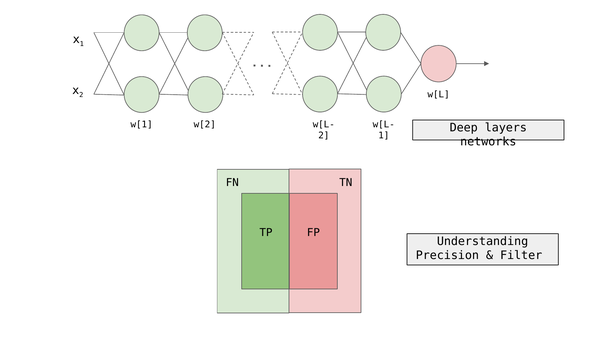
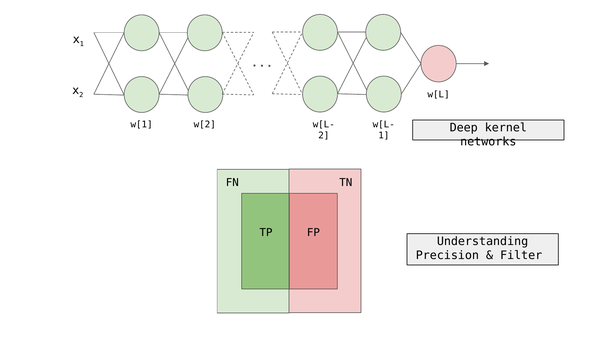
layers: layers -> kernel (506, 128)
